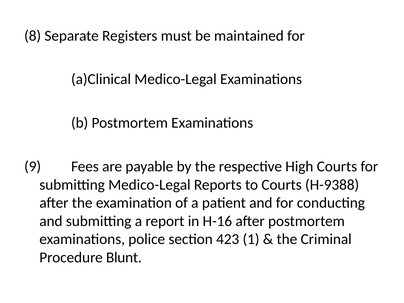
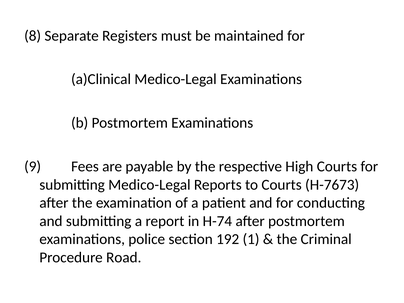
H-9388: H-9388 -> H-7673 (332, 185)
H-16: H-16 -> H-74 (217, 221)
423: 423 -> 192 (228, 239)
Blunt: Blunt -> Road (124, 257)
